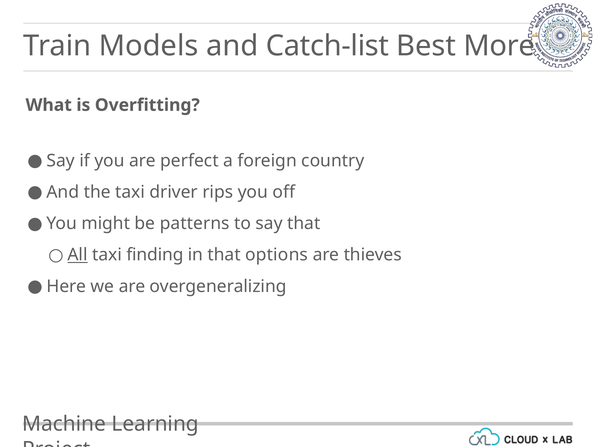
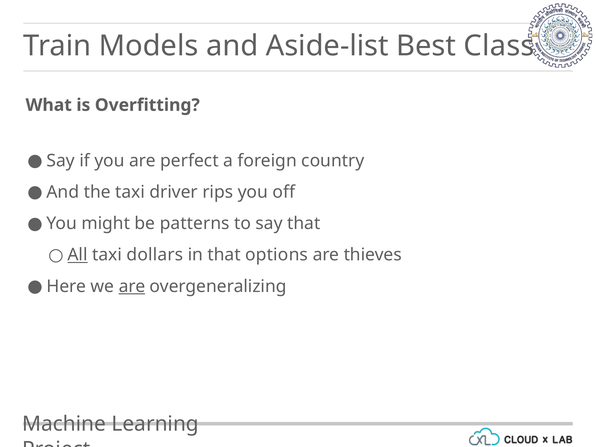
Catch-list: Catch-list -> Aside-list (327, 46)
More: More -> Class (499, 46)
finding: finding -> dollars (155, 255)
are underline: none -> present (132, 286)
